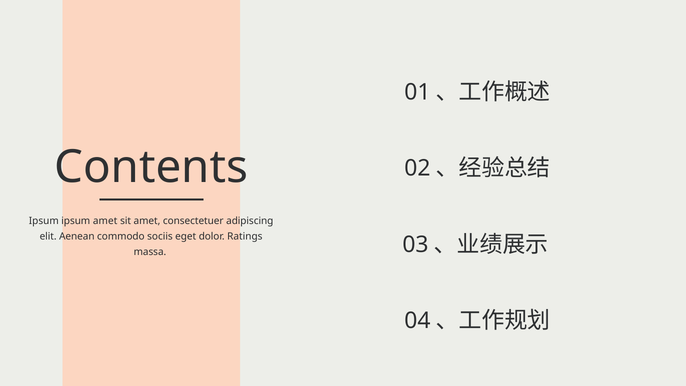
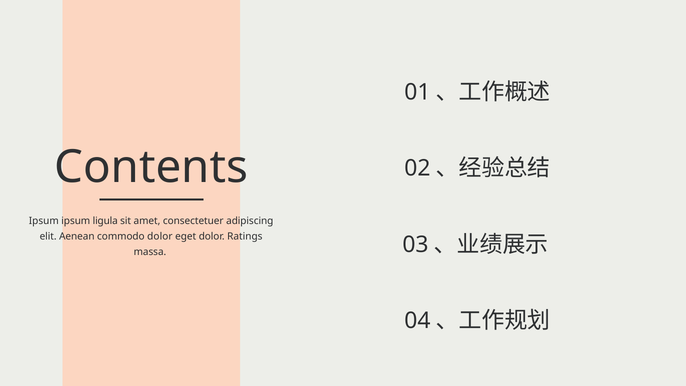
ipsum amet: amet -> ligula (105, 221)
commodo sociis: sociis -> dolor (160, 236)
